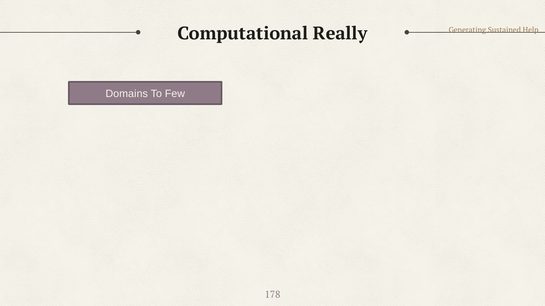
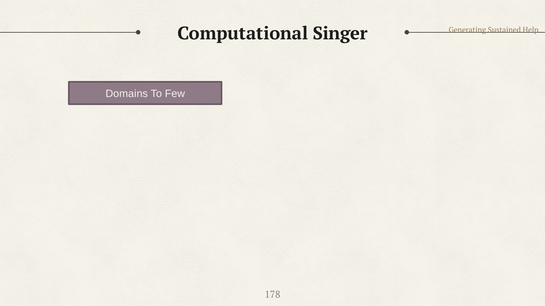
Really: Really -> Singer (340, 34)
